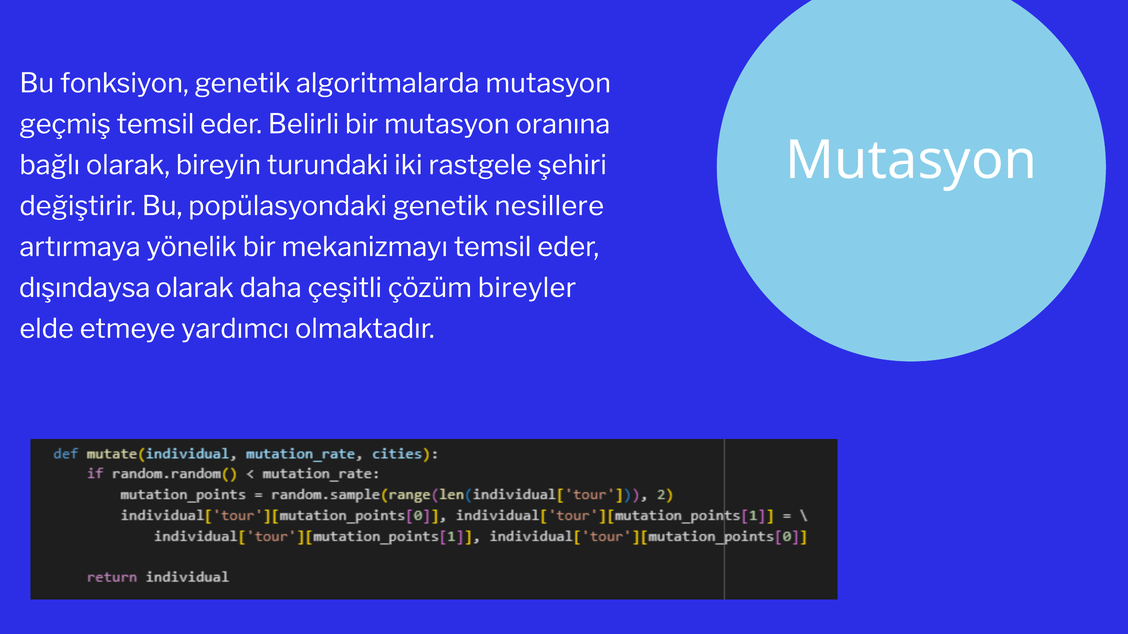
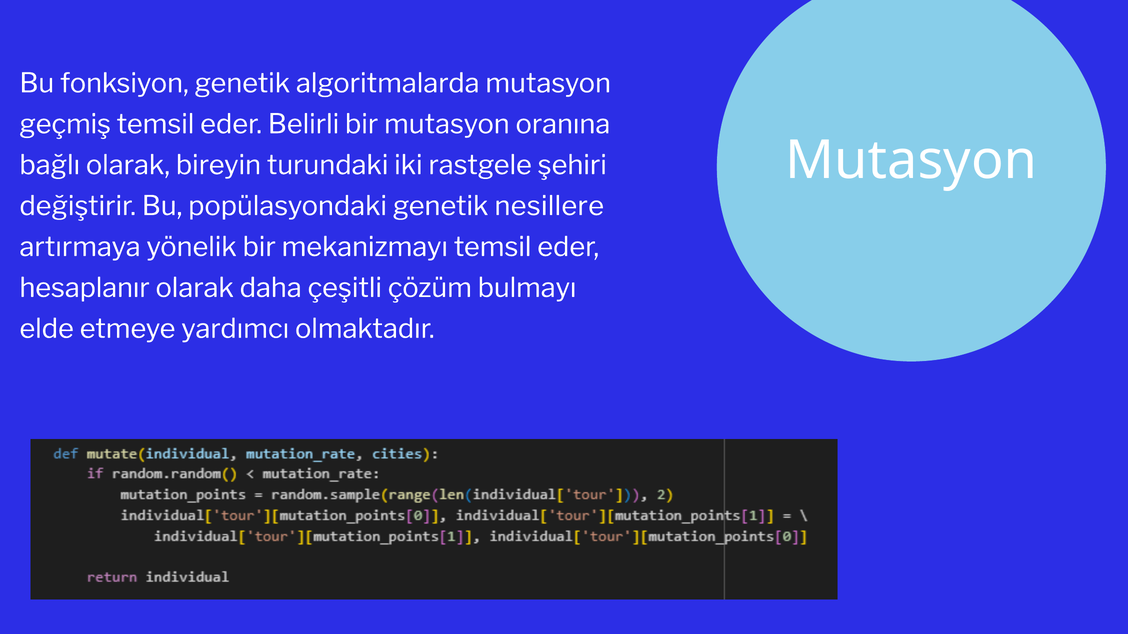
dışındaysa: dışındaysa -> hesaplanır (85, 288)
bireyler: bireyler -> bulmayı (527, 288)
